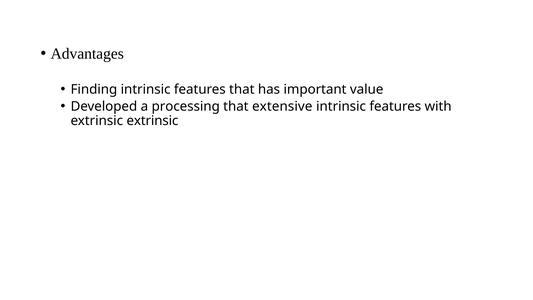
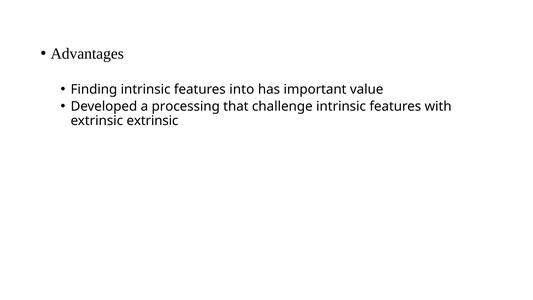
features that: that -> into (242, 89)
extensive: extensive -> challenge (282, 106)
